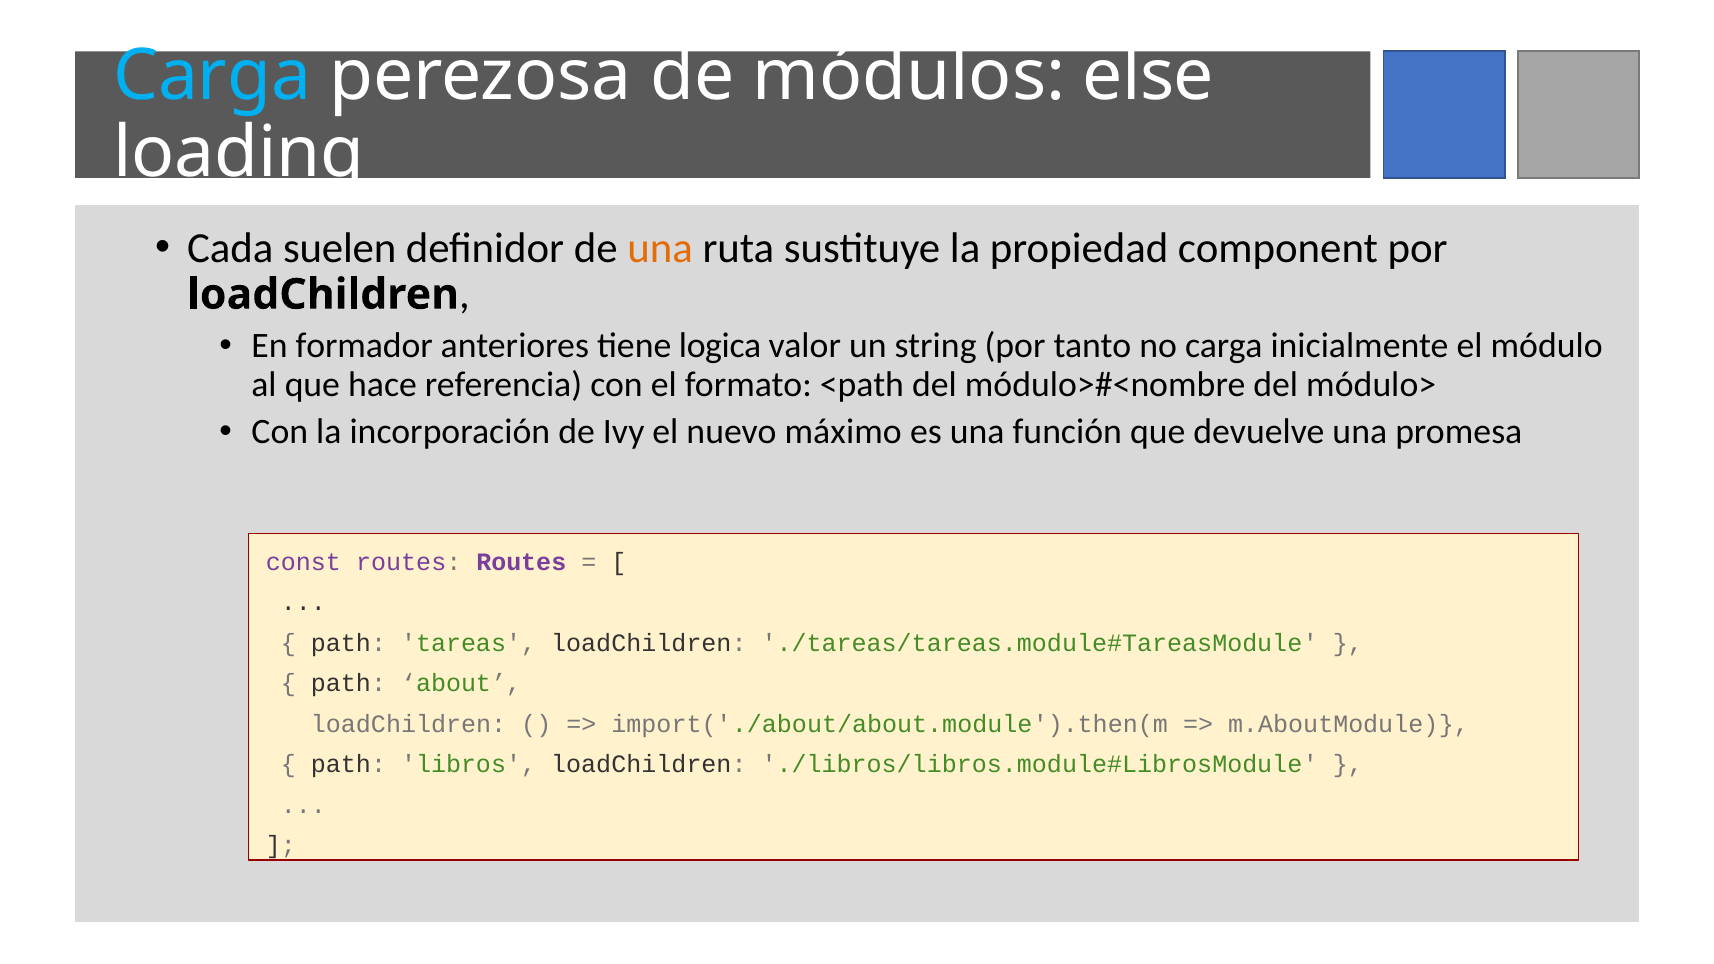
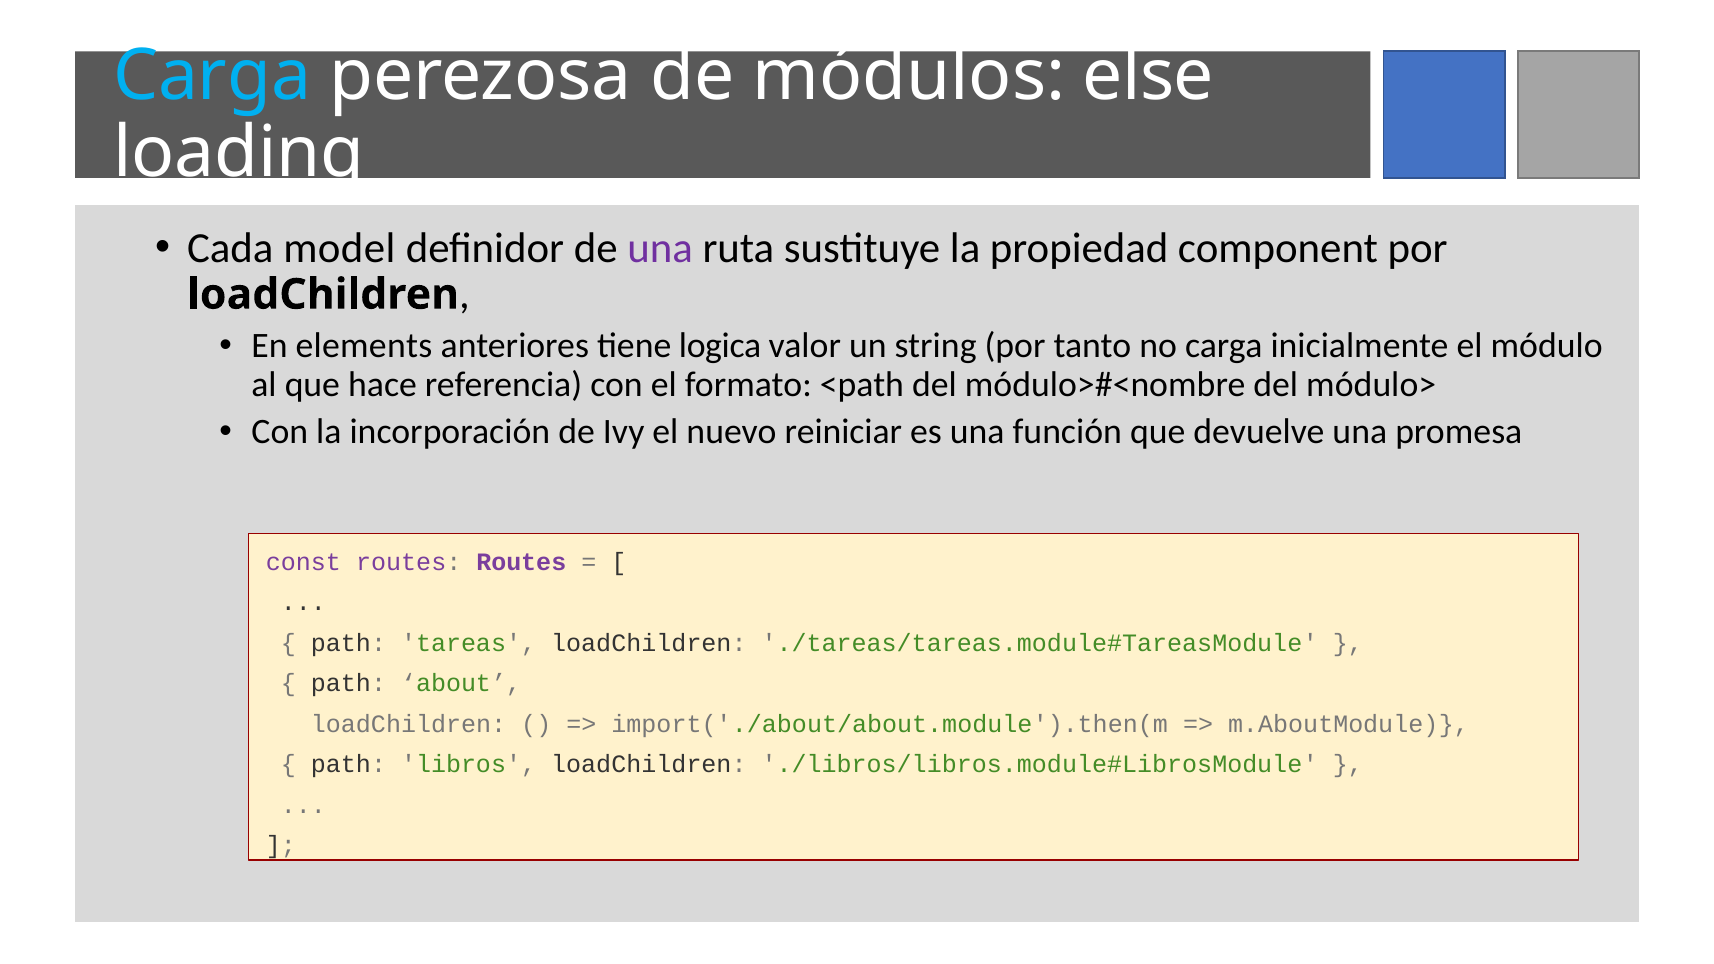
suelen: suelen -> model (339, 248)
una colour: orange -> purple (660, 248)
formador: formador -> elements (364, 346)
máximo: máximo -> reiniciar (843, 432)
